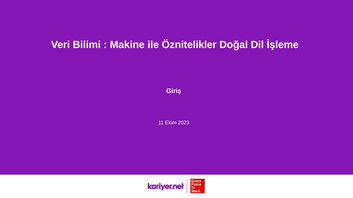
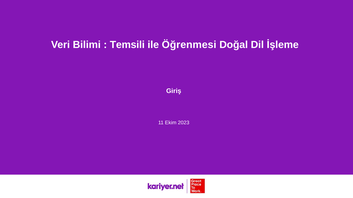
Makine: Makine -> Temsili (127, 45)
Öznitelikler: Öznitelikler -> Öğrenmesi (189, 45)
